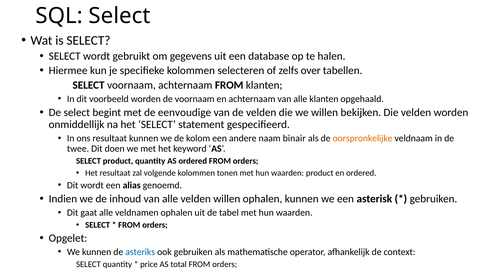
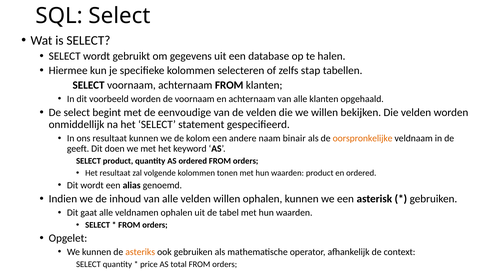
over: over -> stap (311, 71)
twee: twee -> geeft (78, 149)
asteriks colour: blue -> orange (140, 252)
